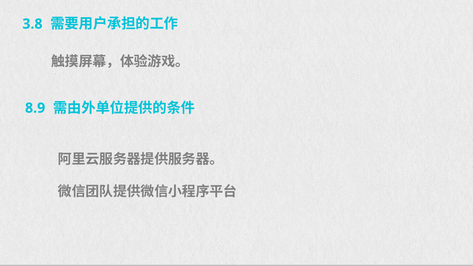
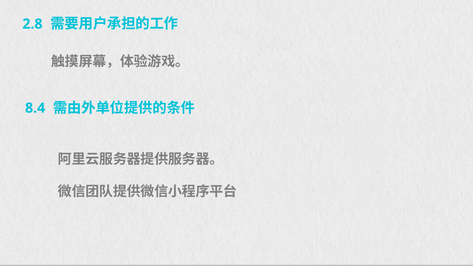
3.8: 3.8 -> 2.8 (32, 24)
8.9: 8.9 -> 8.4 (35, 108)
